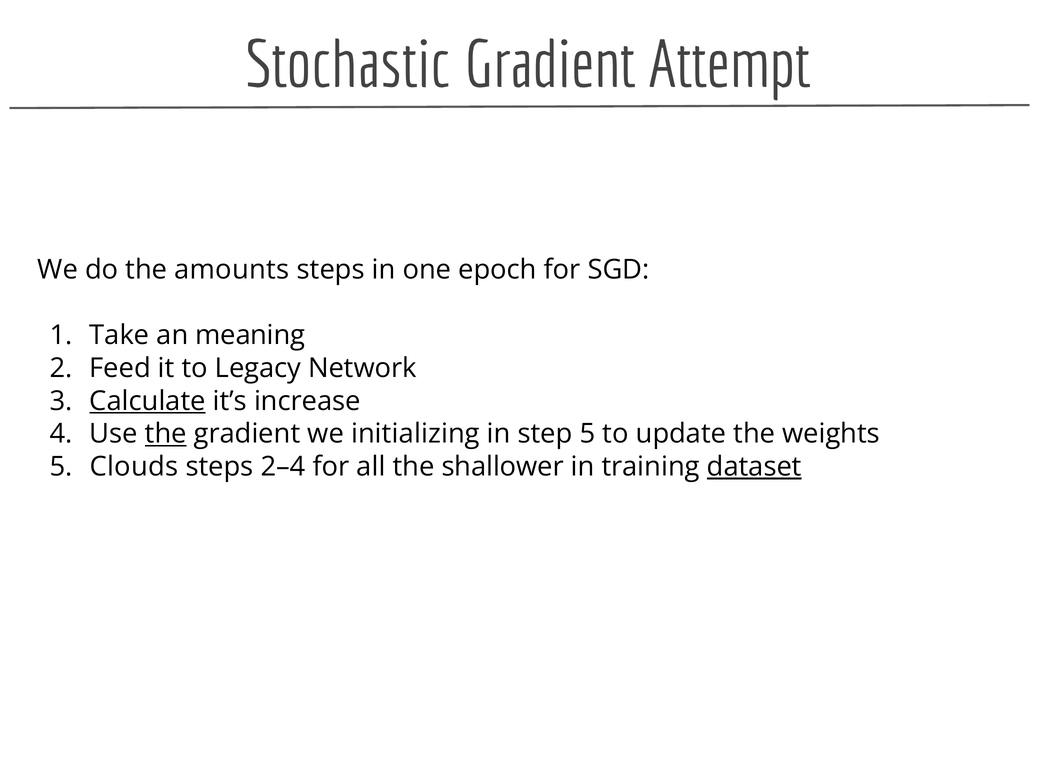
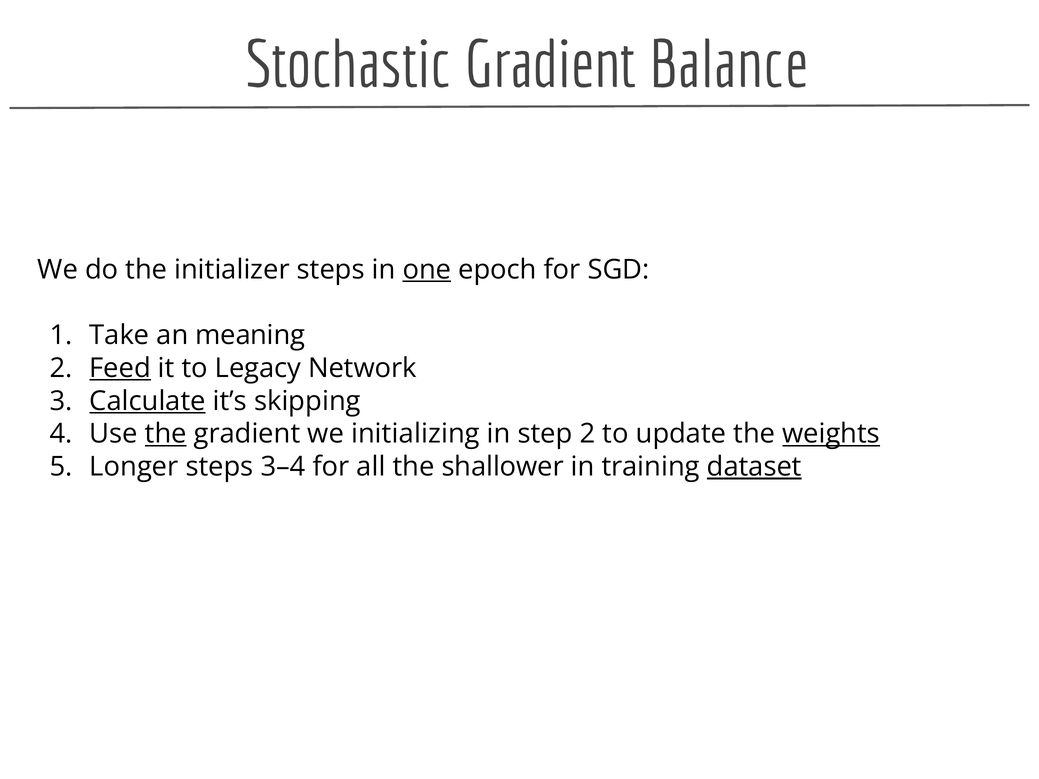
Attempt: Attempt -> Balance (729, 65)
amounts: amounts -> initializer (232, 270)
one underline: none -> present (427, 270)
Feed underline: none -> present (120, 368)
increase: increase -> skipping (307, 401)
step 5: 5 -> 2 (588, 434)
weights underline: none -> present (831, 434)
Clouds: Clouds -> Longer (134, 467)
2–4: 2–4 -> 3–4 (283, 467)
